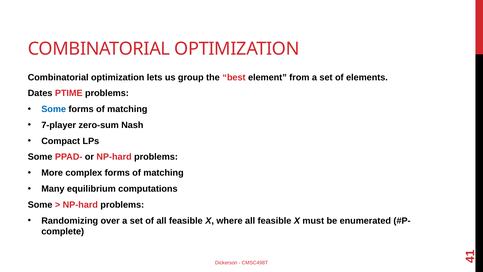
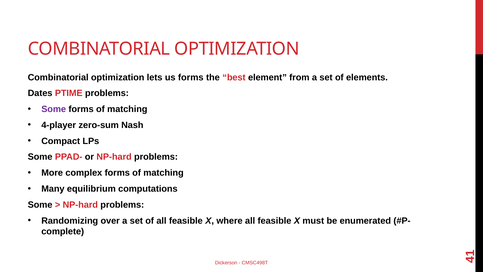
us group: group -> forms (191, 77)
Some colour: blue -> purple (54, 109)
7-player: 7-player -> 4-player (59, 125)
